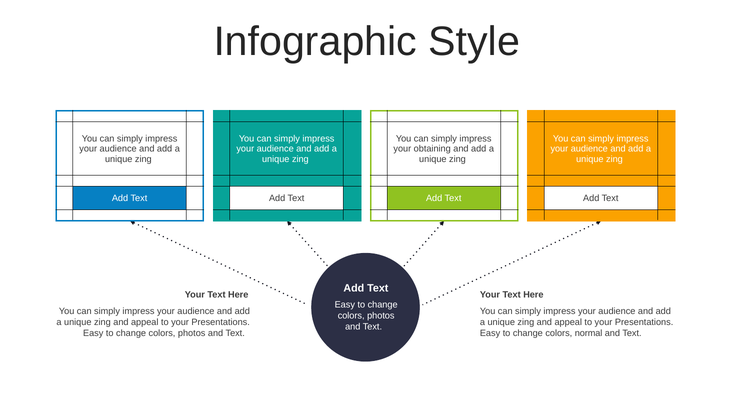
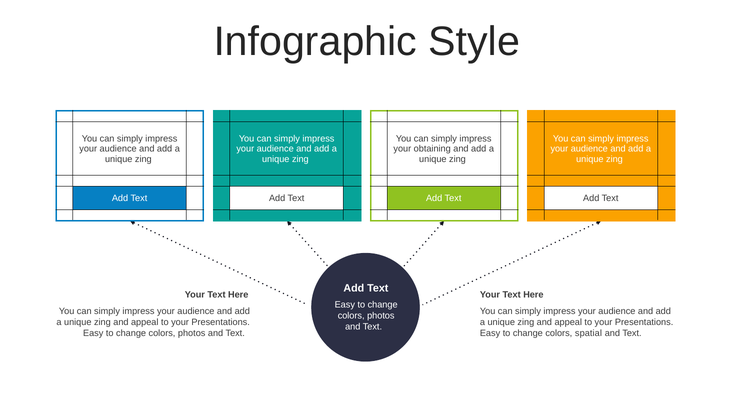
normal: normal -> spatial (588, 333)
